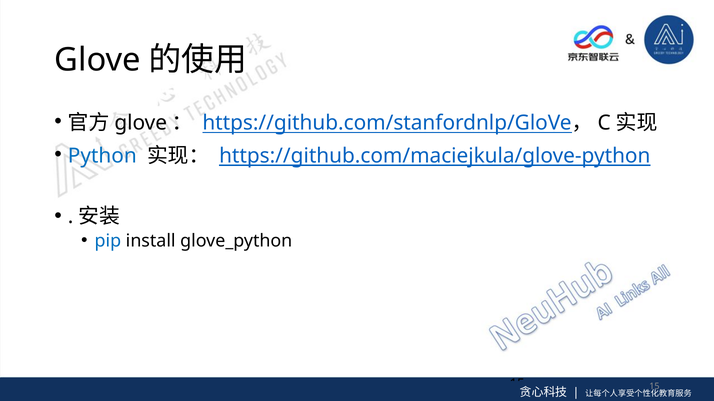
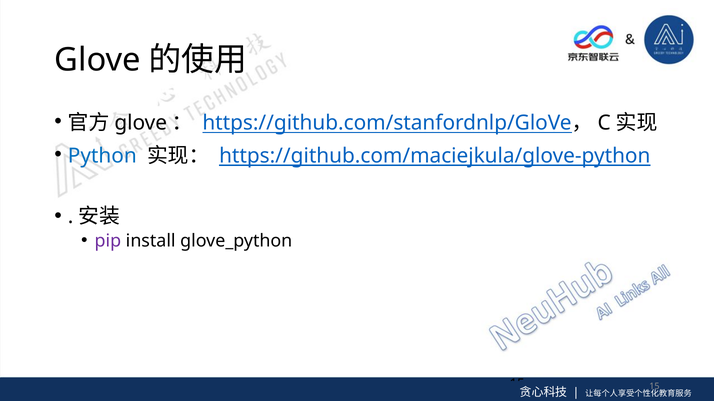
pip colour: blue -> purple (108, 241)
